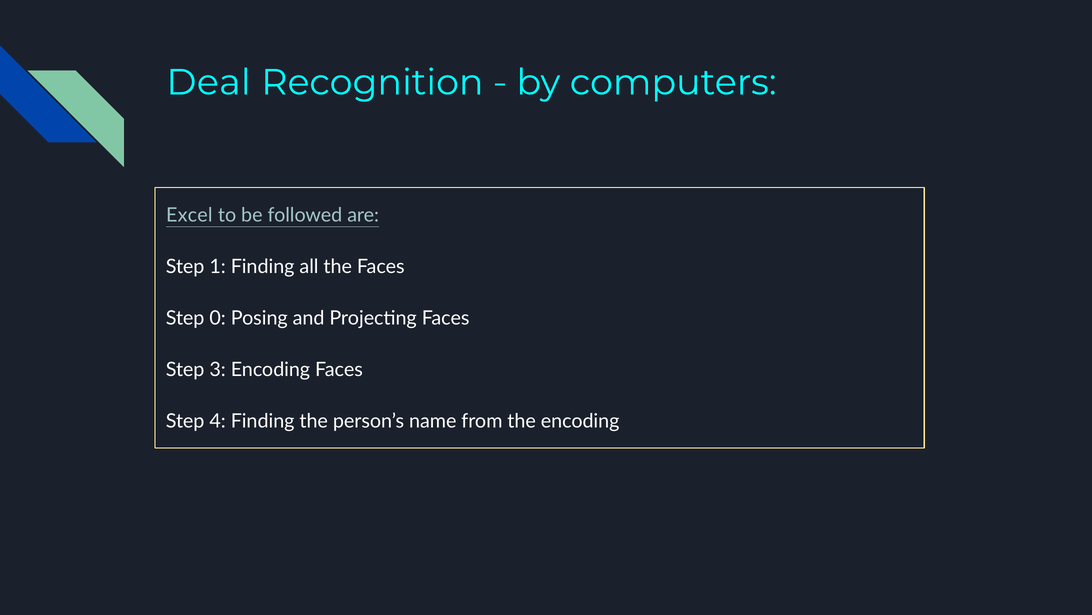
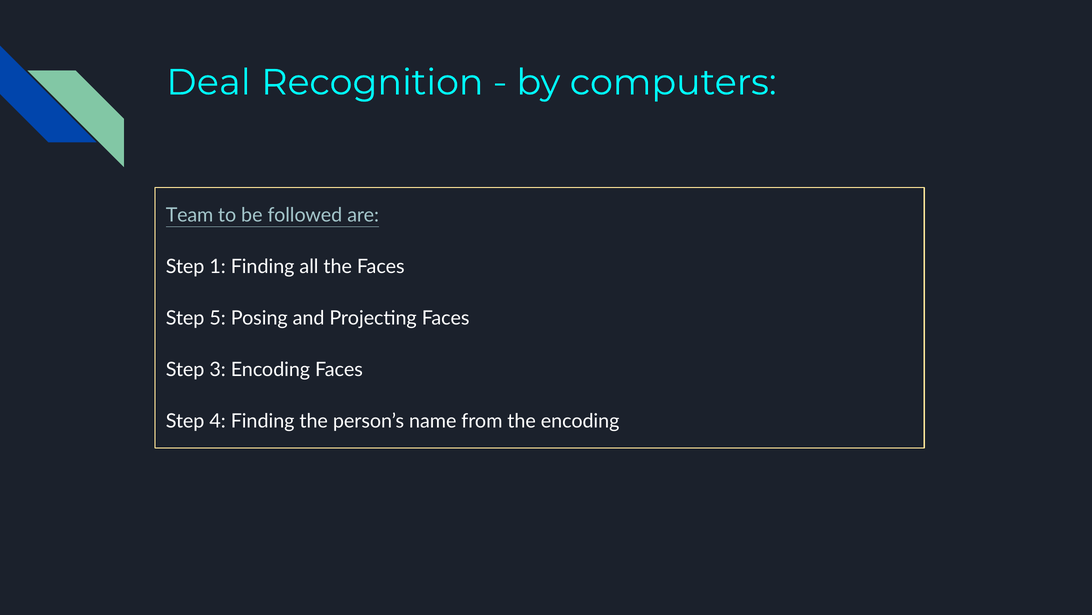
Excel: Excel -> Team (190, 215)
0: 0 -> 5 (218, 318)
